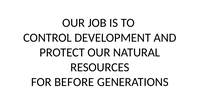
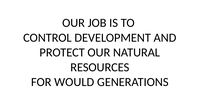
BEFORE: BEFORE -> WOULD (74, 82)
